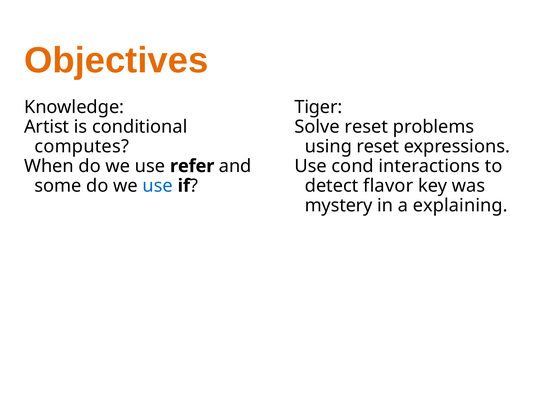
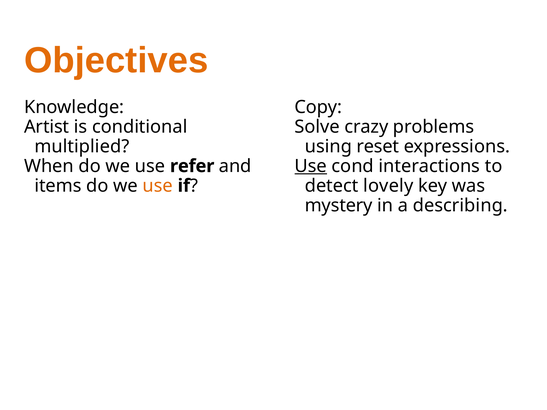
Tiger: Tiger -> Copy (318, 107)
Solve reset: reset -> crazy (366, 127)
computes: computes -> multiplied (82, 146)
Use underline: none -> present (311, 166)
some: some -> items (58, 186)
use colour: blue -> orange (158, 186)
flavor: flavor -> lovely (388, 186)
explaining: explaining -> describing (460, 206)
